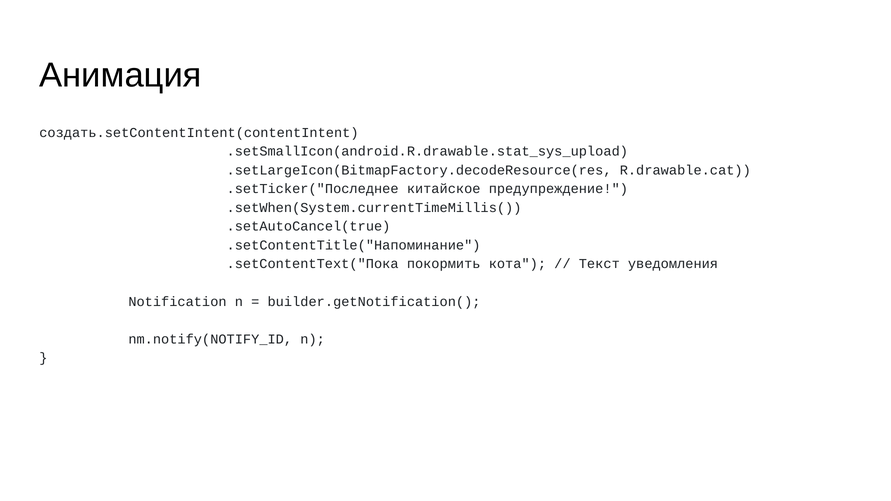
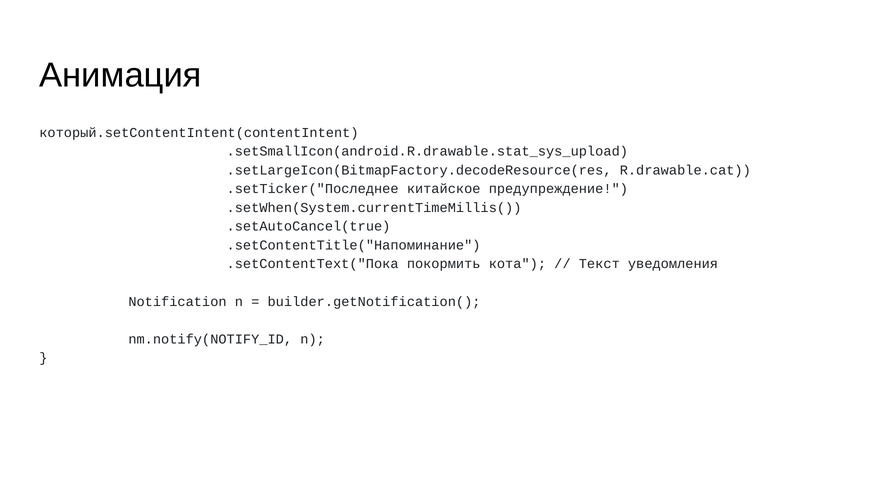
создать.setContentIntent(contentIntent: создать.setContentIntent(contentIntent -> который.setContentIntent(contentIntent (199, 133)
